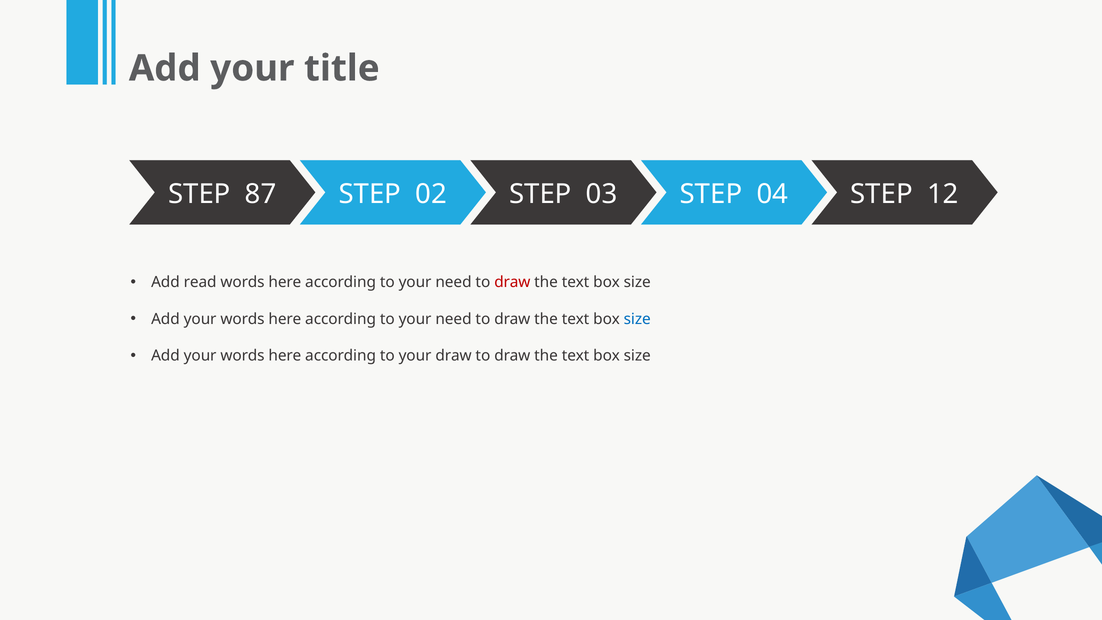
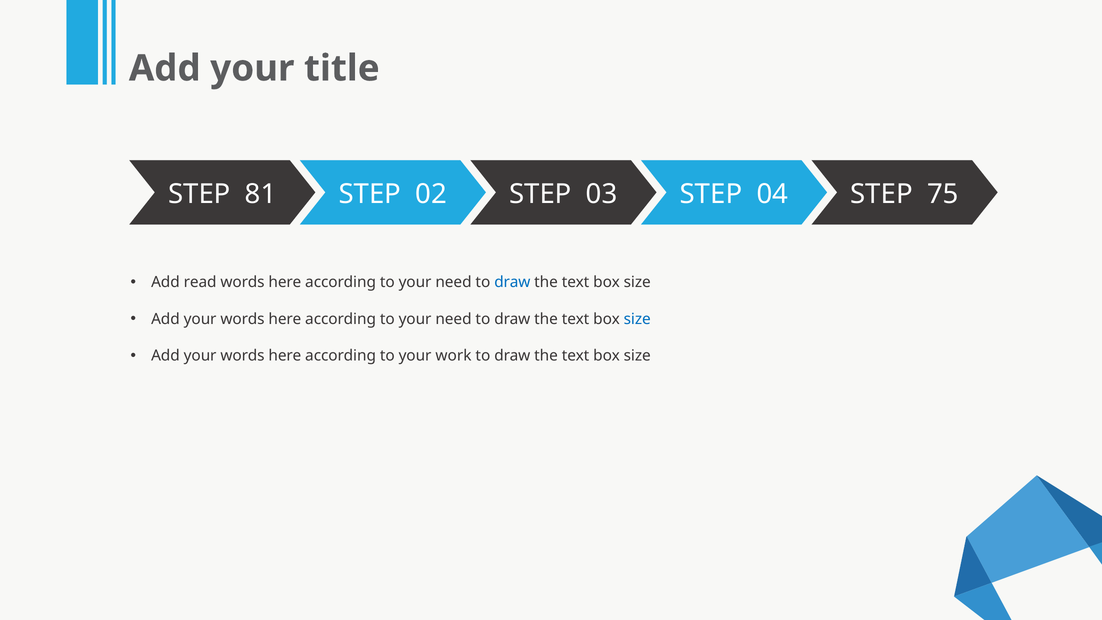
87: 87 -> 81 (261, 194)
12: 12 -> 75 (943, 194)
draw colour: red -> blue (512, 282)
your draw: draw -> work (453, 356)
